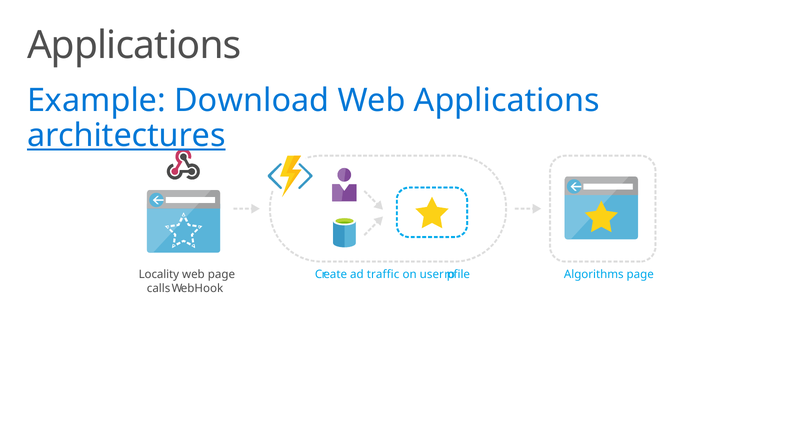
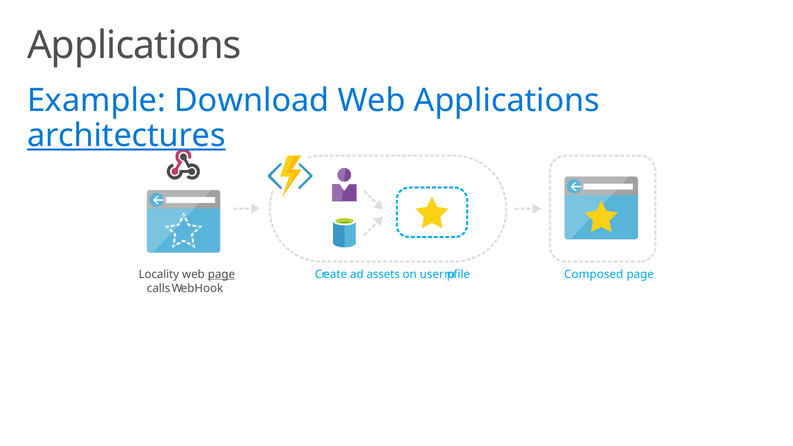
page underline: none -> present (221, 274)
traffic: traffic -> assets (383, 274)
Algorithms: Algorithms -> Composed (594, 274)
